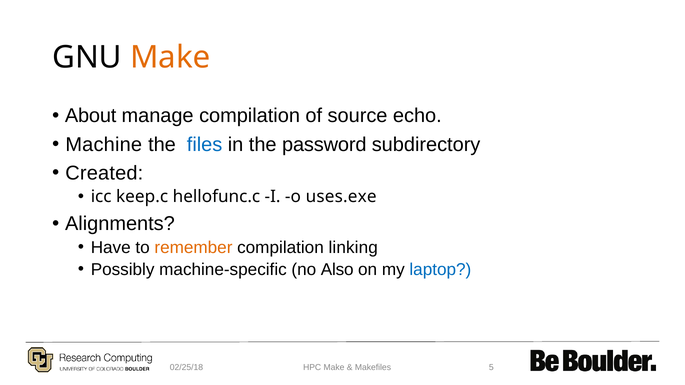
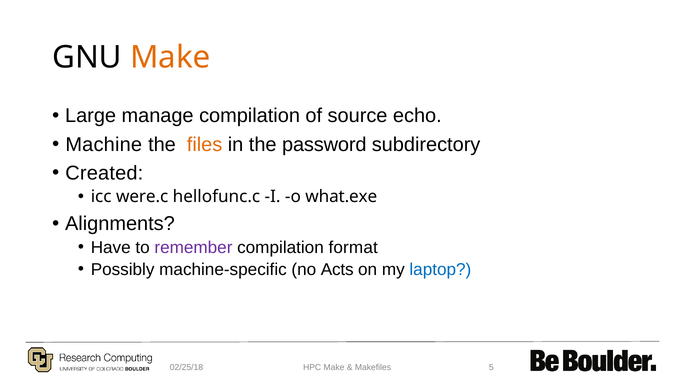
About: About -> Large (91, 116)
files colour: blue -> orange (205, 145)
keep.c: keep.c -> were.c (142, 197)
uses.exe: uses.exe -> what.exe (341, 197)
remember colour: orange -> purple (193, 248)
linking: linking -> format (353, 248)
Also: Also -> Acts (337, 270)
